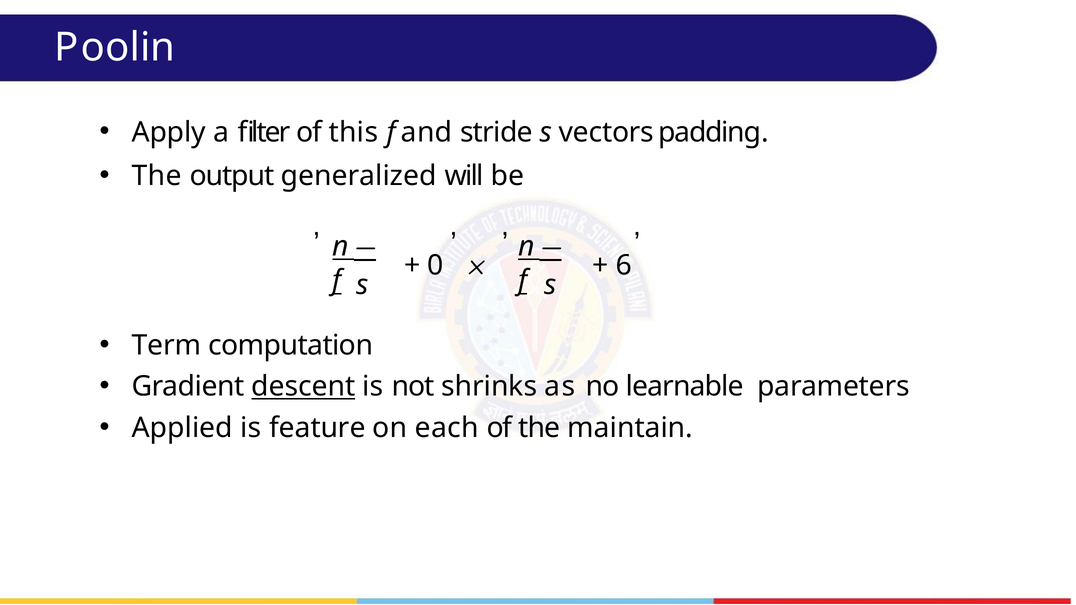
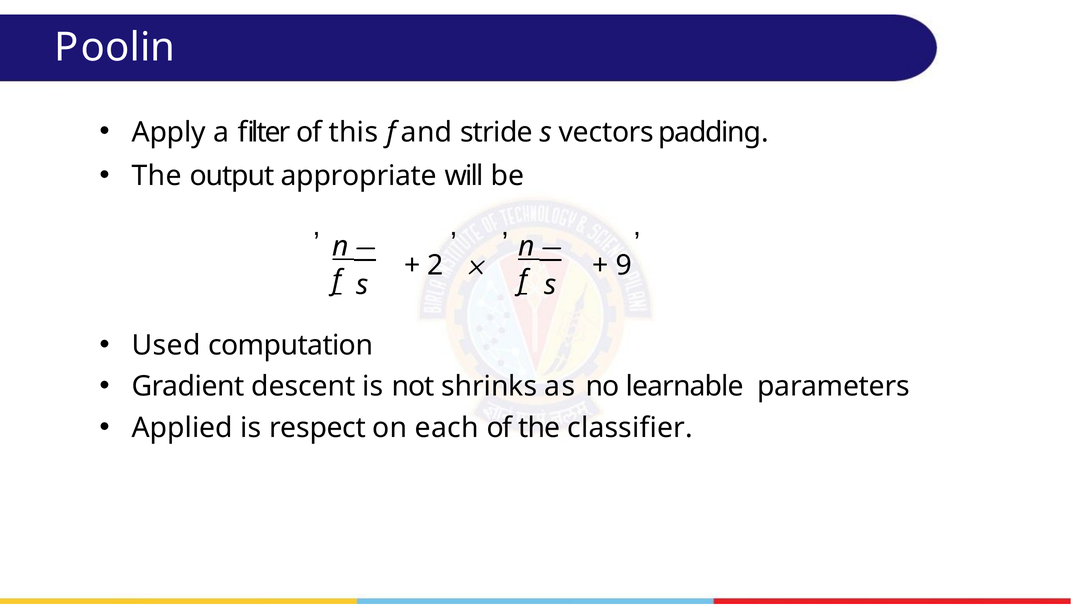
generalized: generalized -> appropriate (359, 176)
0: 0 -> 2 (436, 266)
6: 6 -> 9 (624, 266)
Term: Term -> Used (166, 345)
descent underline: present -> none (303, 387)
feature: feature -> respect (318, 428)
maintain: maintain -> classifier (630, 428)
